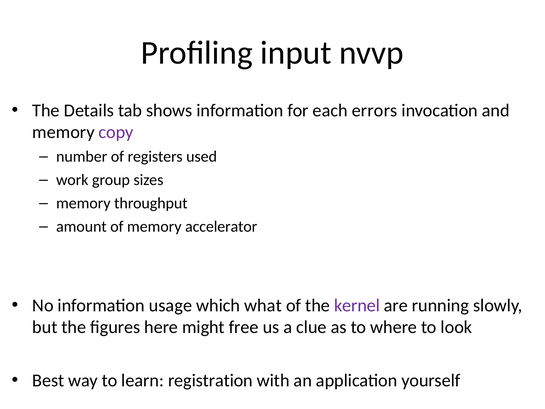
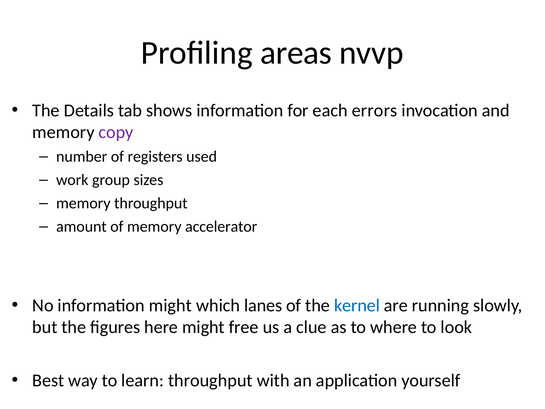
input: input -> areas (296, 53)
information usage: usage -> might (170, 305)
what: what -> lanes (263, 305)
kernel colour: purple -> blue (357, 305)
learn registration: registration -> throughput (210, 380)
